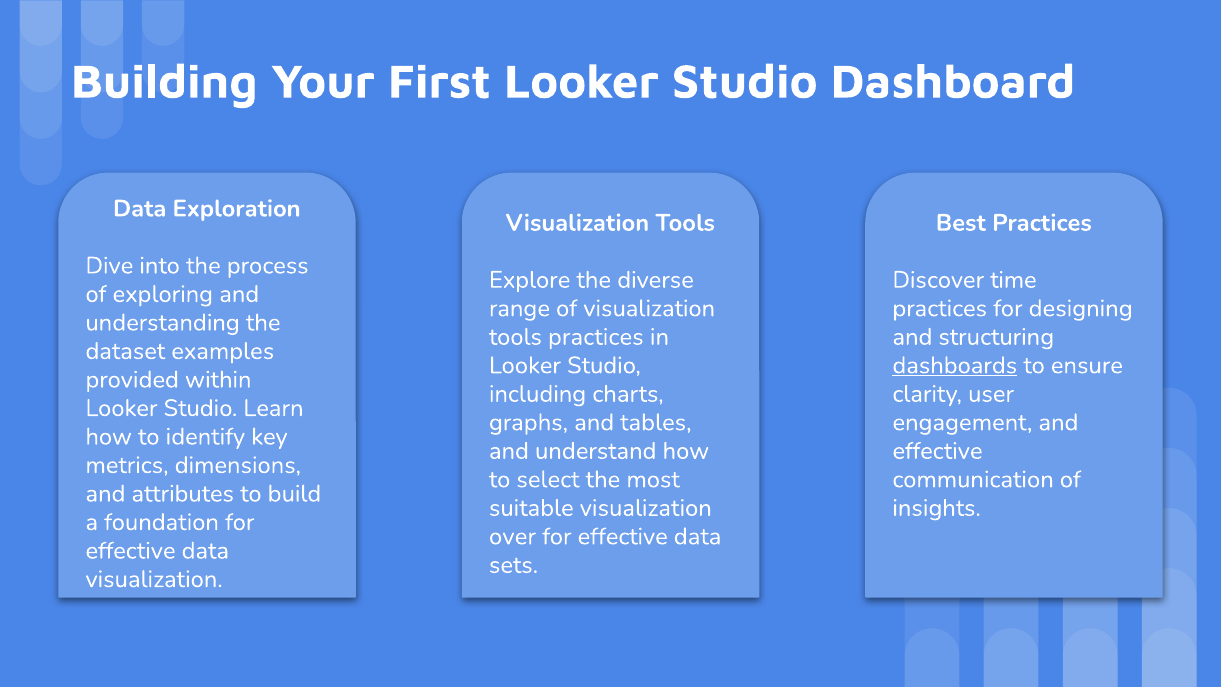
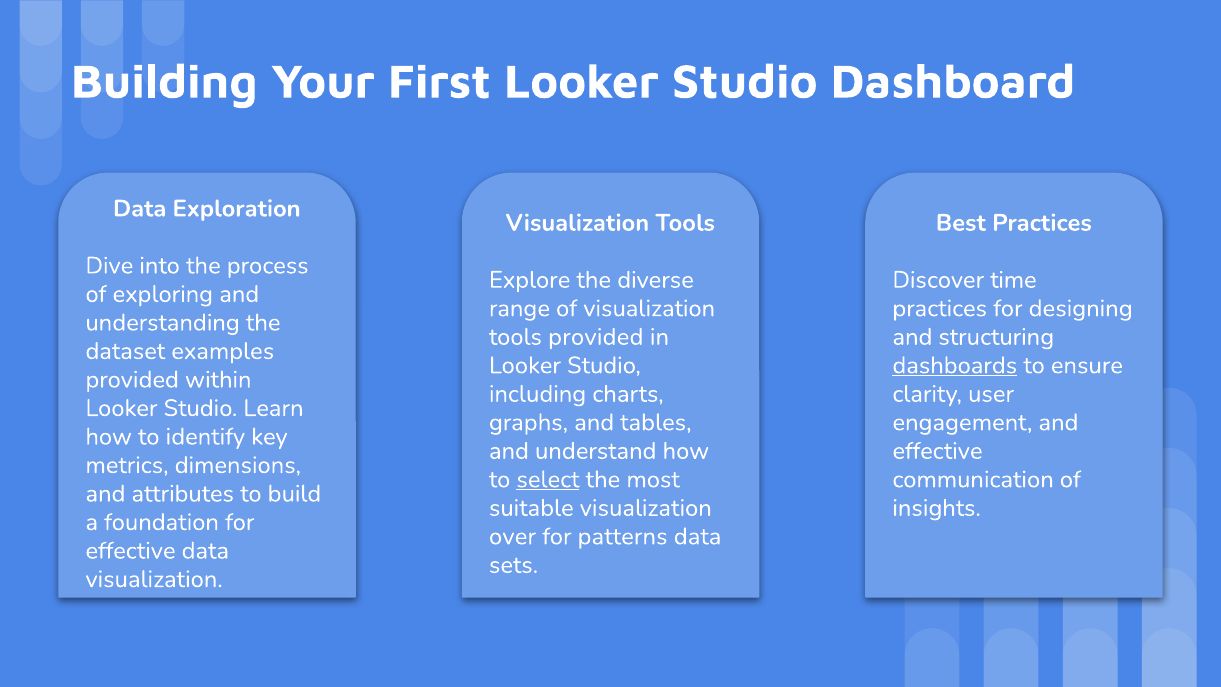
tools practices: practices -> provided (596, 337)
select underline: none -> present (548, 479)
effective: effective -> patterns (623, 536)
